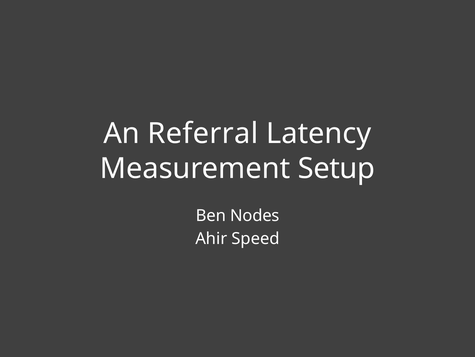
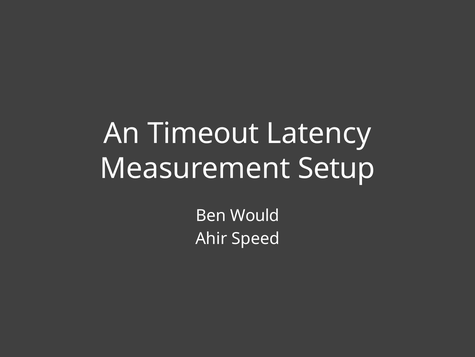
Referral: Referral -> Timeout (203, 133)
Nodes: Nodes -> Would (255, 215)
